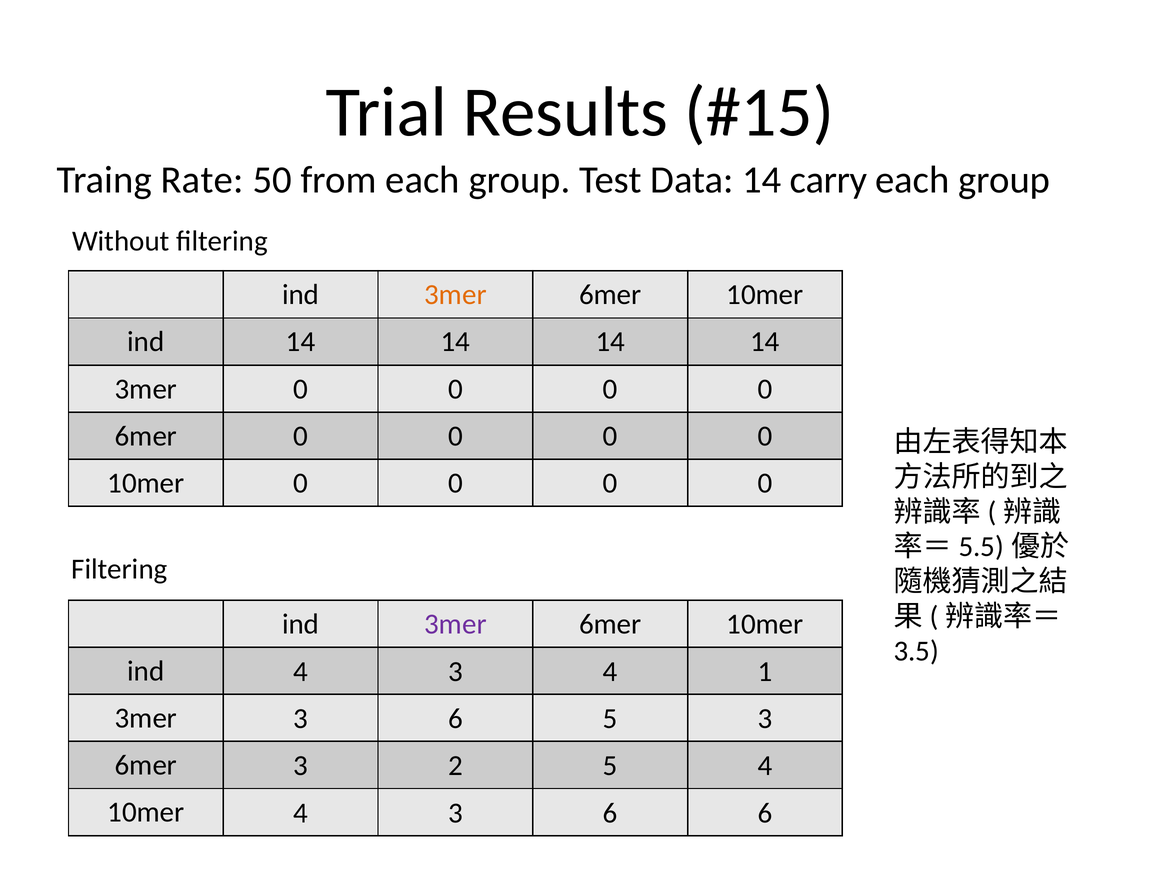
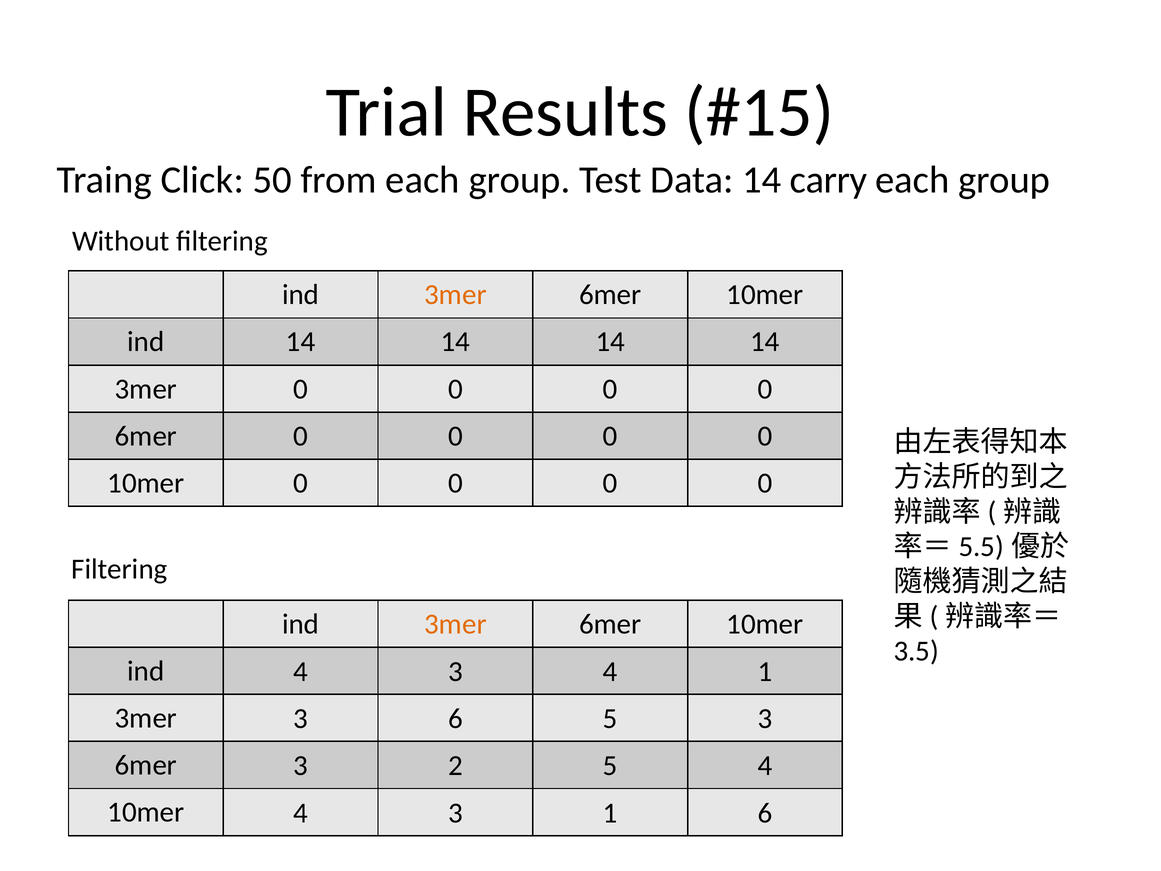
Rate: Rate -> Click (202, 180)
3mer colour: purple -> orange (455, 624)
4 3 6: 6 -> 1 (610, 813)
